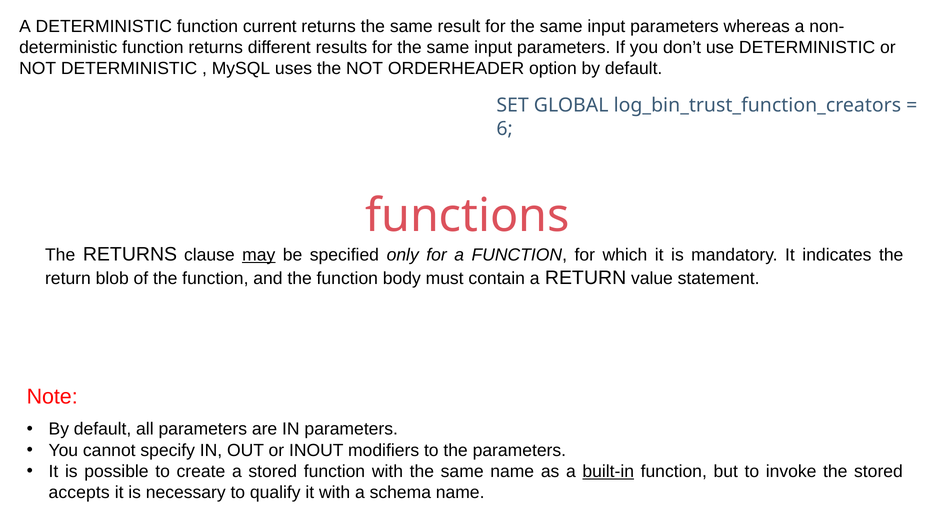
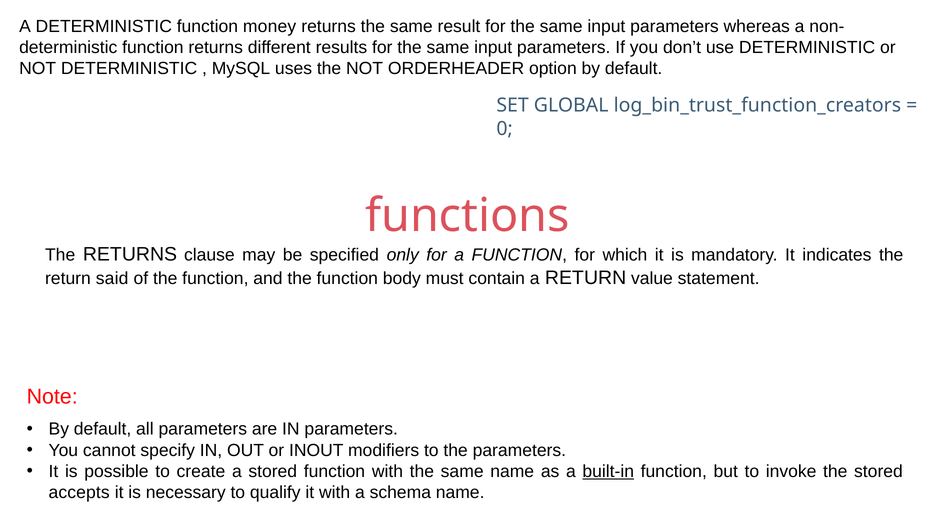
current: current -> money (270, 26)
6: 6 -> 0 (505, 129)
may underline: present -> none (259, 255)
blob: blob -> said (112, 279)
